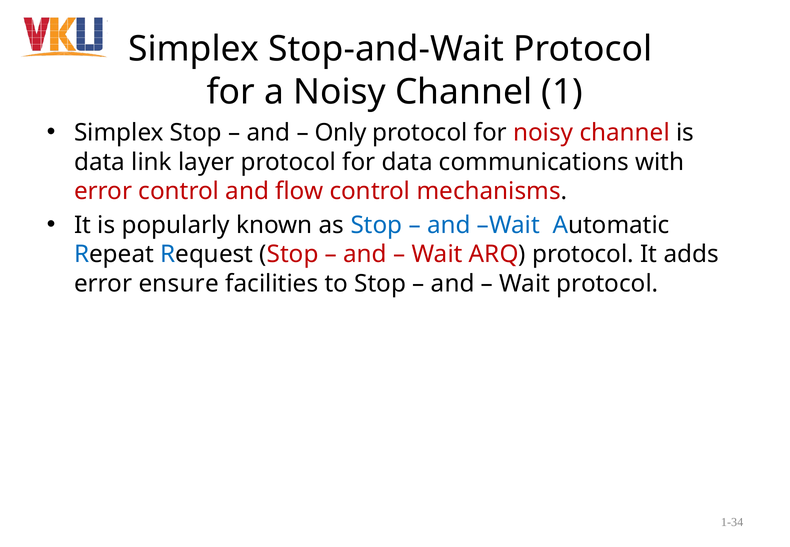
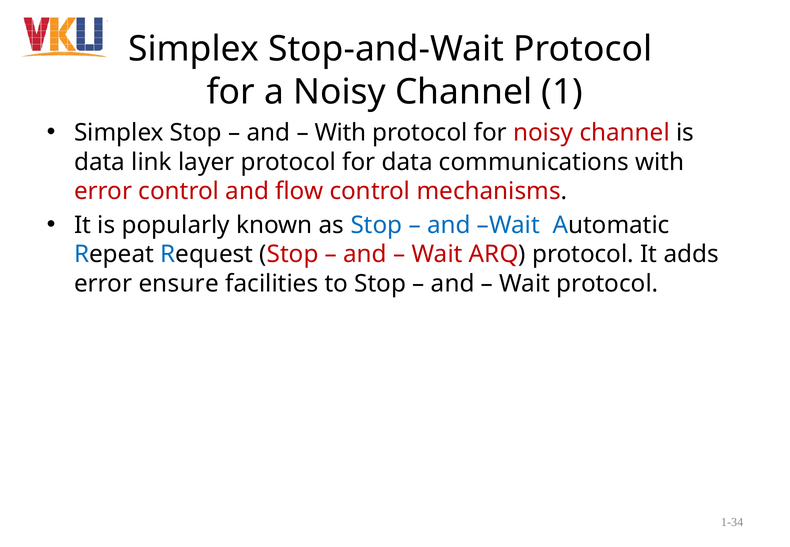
Only: Only -> With (341, 133)
